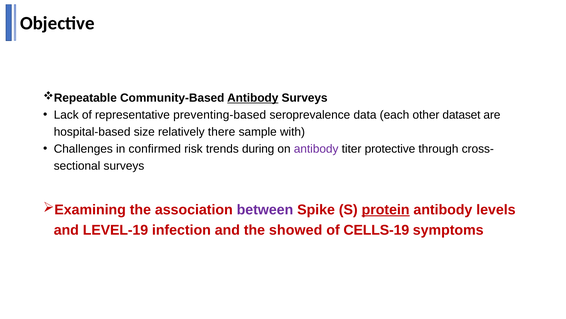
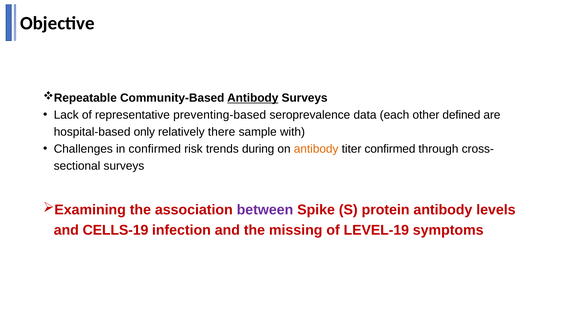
dataset: dataset -> defined (461, 115)
size: size -> only (144, 132)
antibody colour: purple -> orange (316, 149)
titer protective: protective -> confirmed (390, 149)
protein underline: present -> none (386, 209)
LEVEL-19: LEVEL-19 -> CELLS-19 (116, 230)
showed: showed -> missing (296, 230)
CELLS-19: CELLS-19 -> LEVEL-19 (376, 230)
